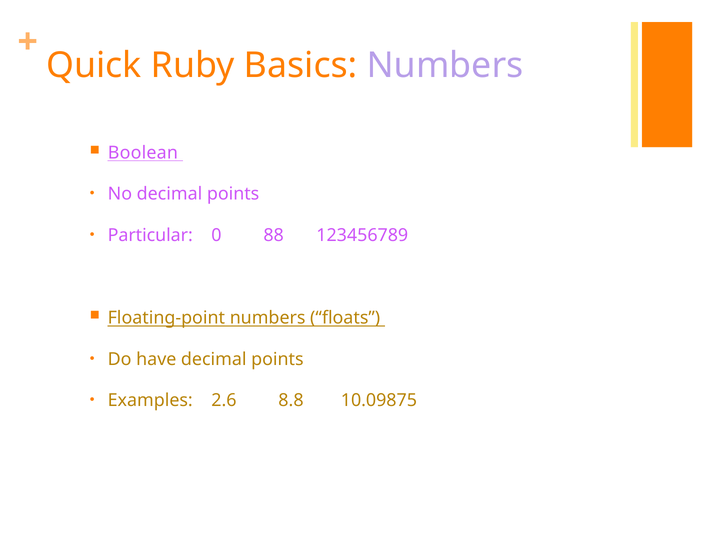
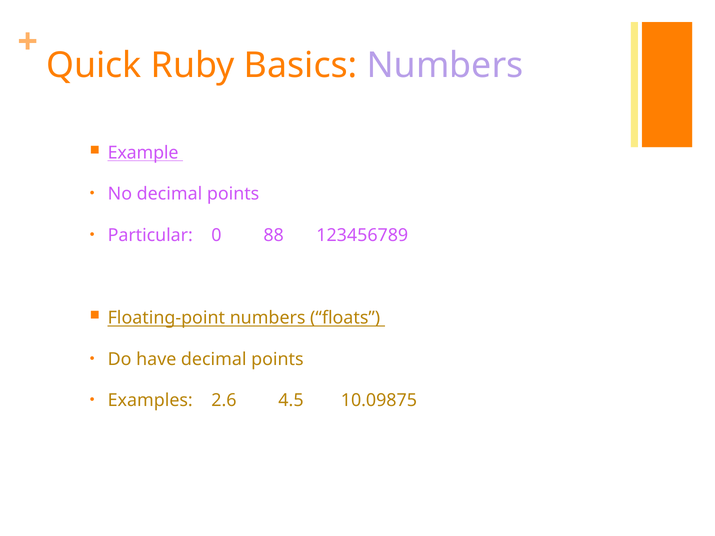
Boolean: Boolean -> Example (143, 153)
8.8: 8.8 -> 4.5 (291, 401)
